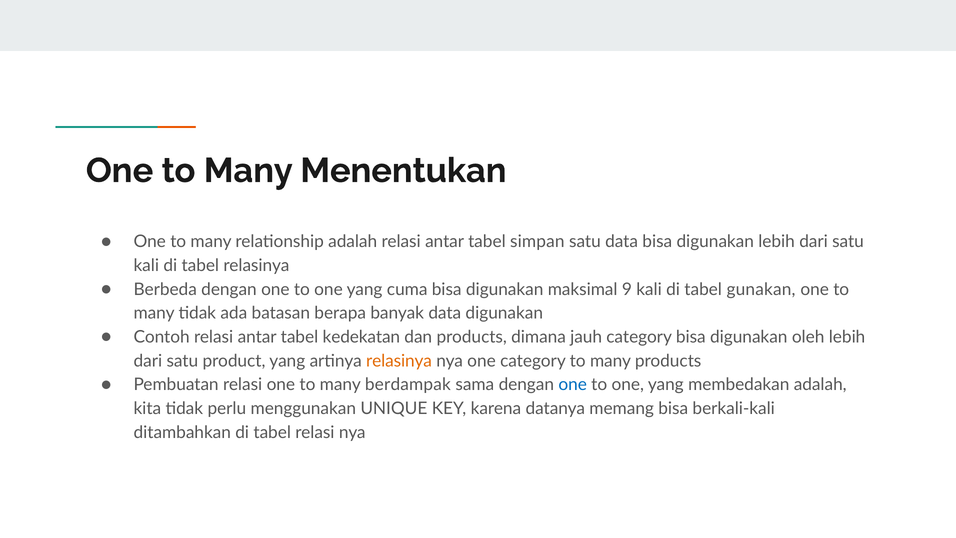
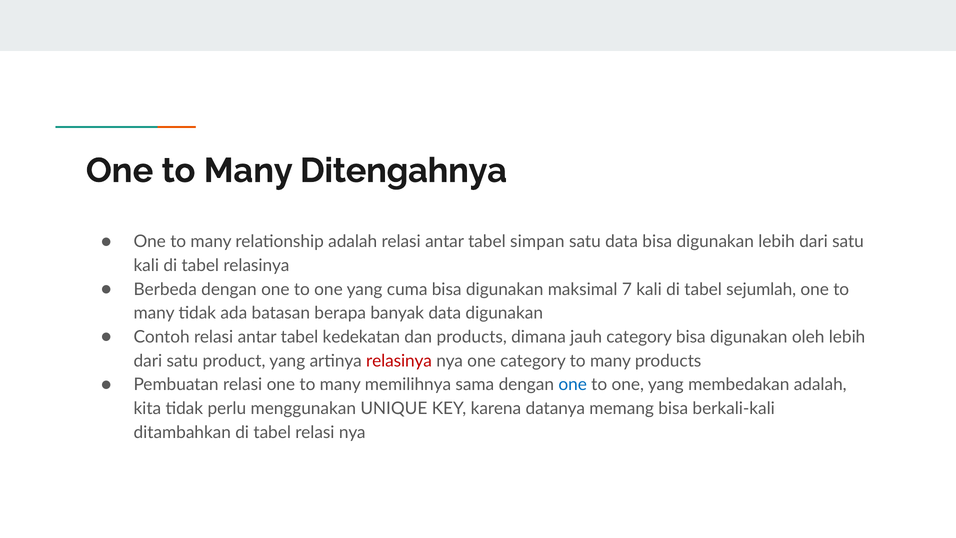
Menentukan: Menentukan -> Ditengahnya (403, 171)
9: 9 -> 7 (627, 289)
gunakan: gunakan -> sejumlah (761, 289)
relasinya colour: orange -> red (399, 361)
berdampak: berdampak -> memilihnya (408, 385)
